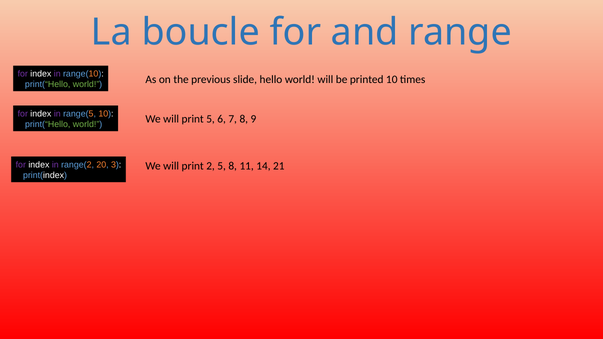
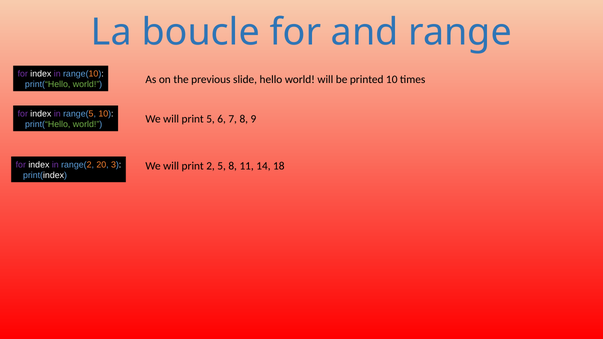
21: 21 -> 18 (279, 166)
